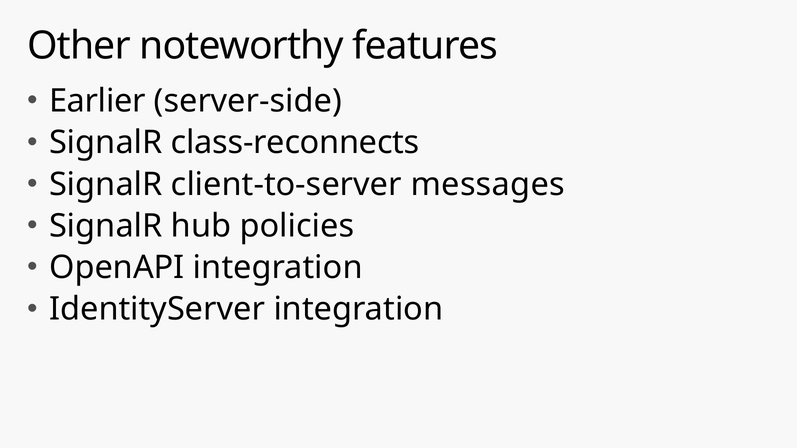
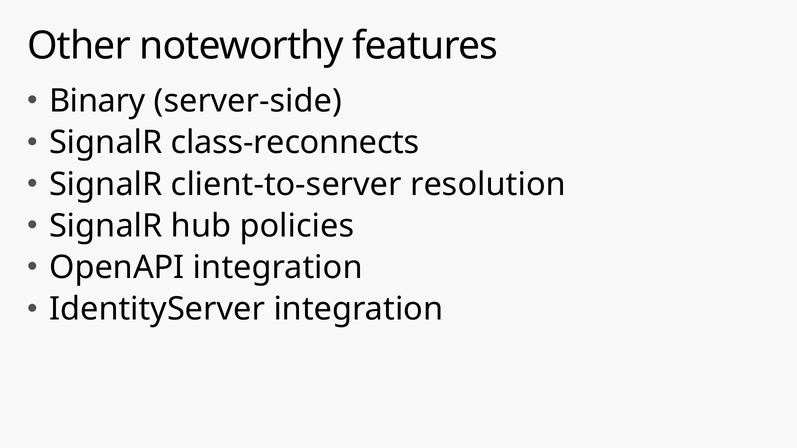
Earlier: Earlier -> Binary (97, 101)
messages: messages -> resolution (488, 184)
